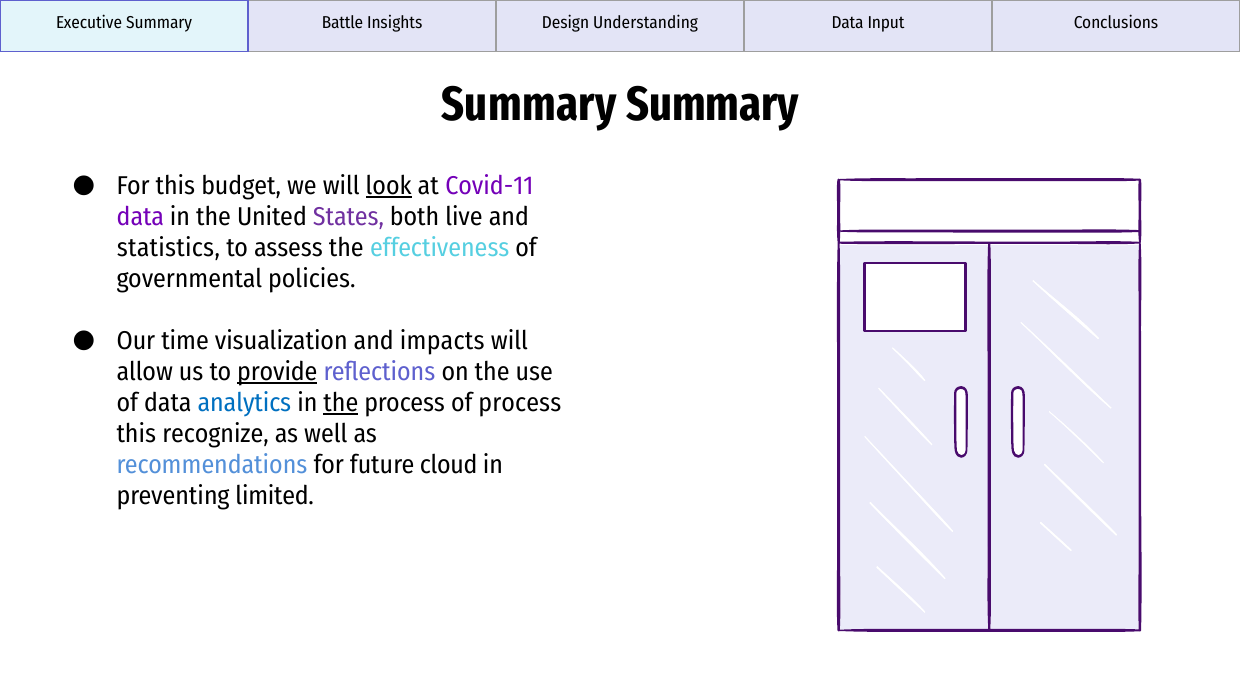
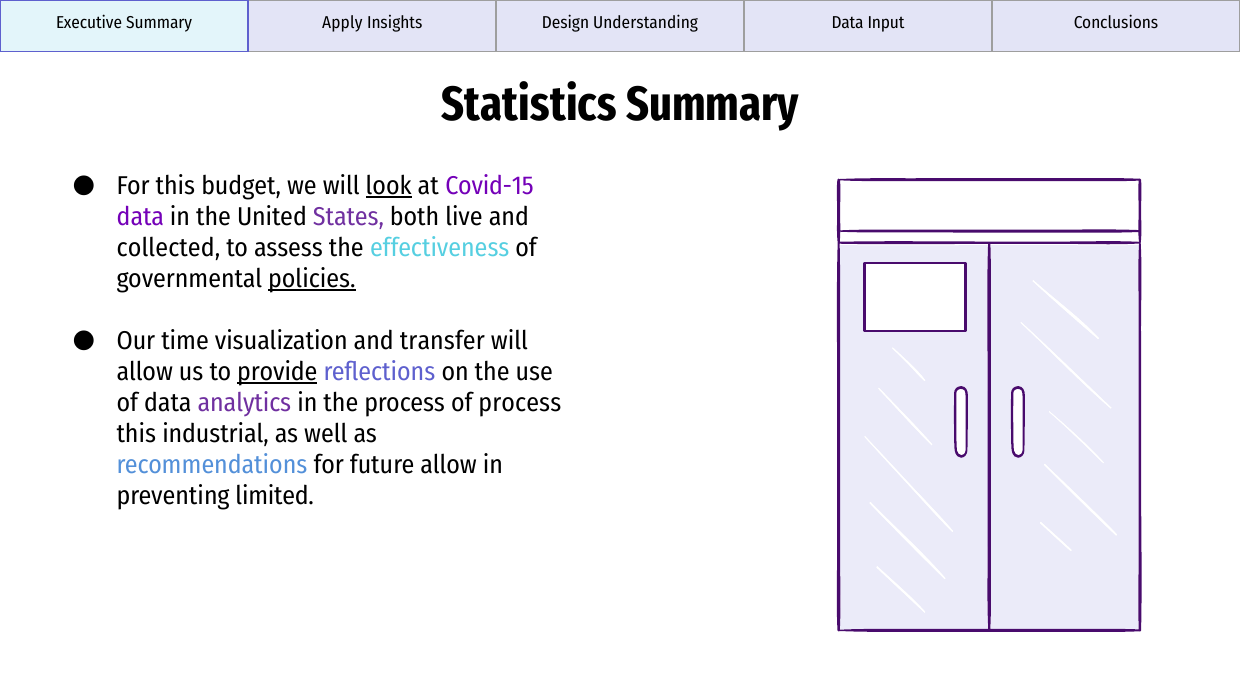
Battle: Battle -> Apply (342, 23)
Summary: Summary -> Statistics (529, 105)
Covid-11: Covid-11 -> Covid-15 (489, 186)
statistics: statistics -> collected (168, 248)
policies underline: none -> present (312, 279)
impacts: impacts -> transfer (442, 341)
analytics colour: blue -> purple (244, 403)
the underline: present -> none (341, 403)
recognize: recognize -> industrial (215, 434)
future cloud: cloud -> allow (449, 465)
